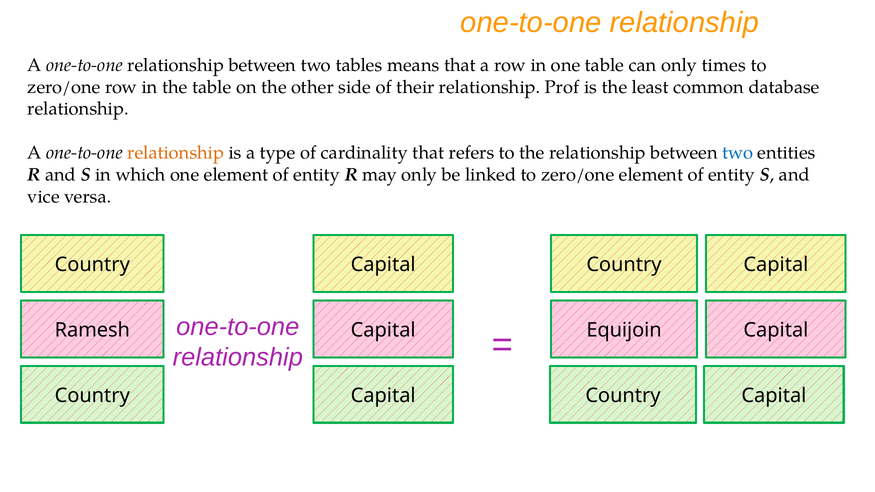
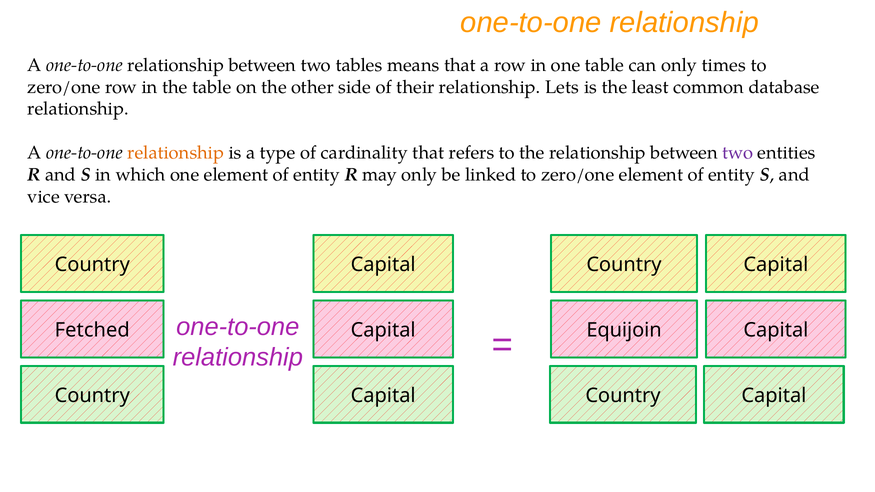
Prof: Prof -> Lets (562, 87)
two colour: blue -> purple (738, 153)
Ramesh: Ramesh -> Fetched (92, 330)
